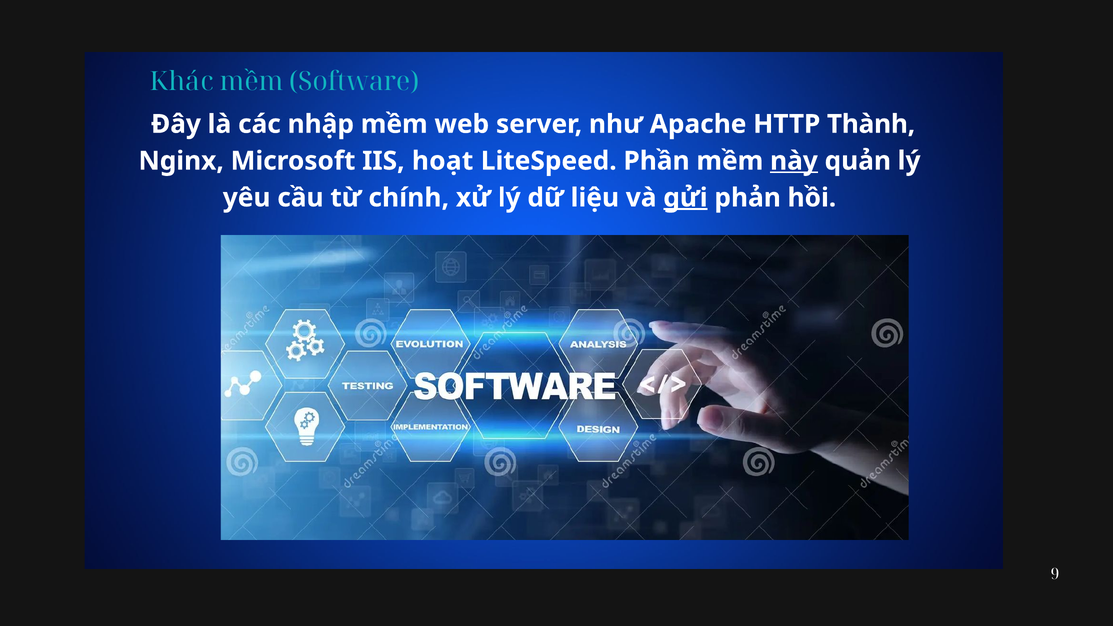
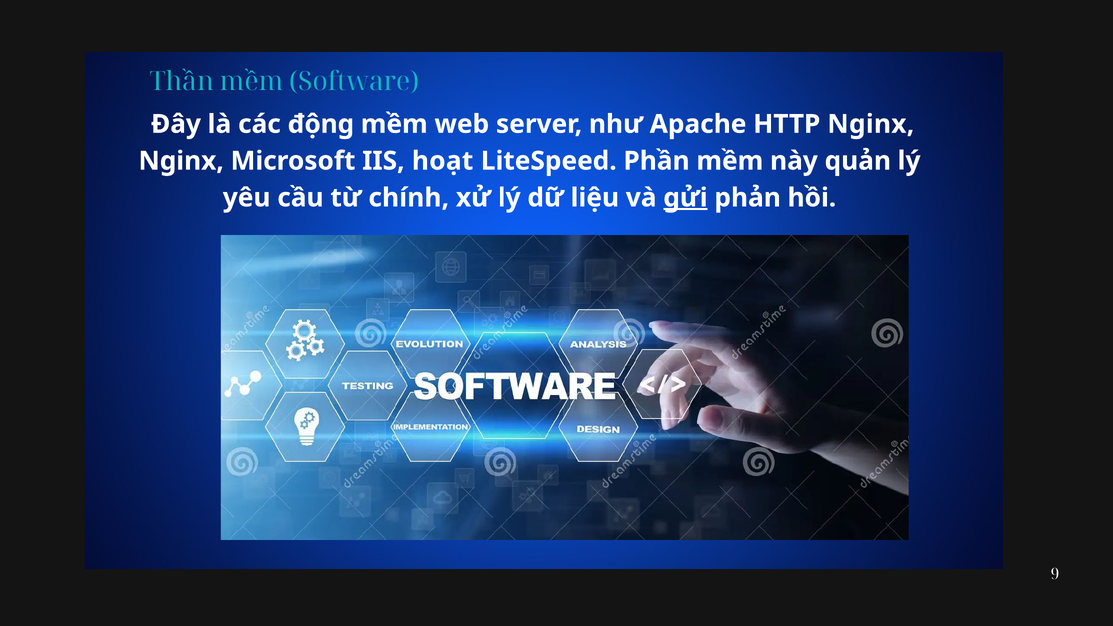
Khác: Khác -> Thần (182, 81)
nhập: nhập -> động (321, 124)
HTTP Thành: Thành -> Nginx (871, 124)
này underline: present -> none (794, 161)
